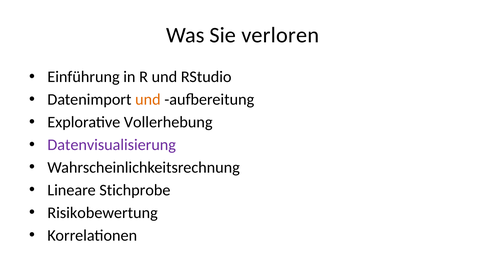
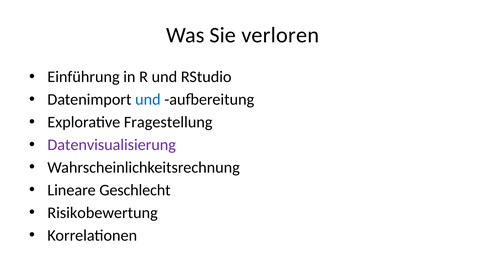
und colour: orange -> blue (148, 100)
Vollerhebung: Vollerhebung -> Fragestellung (168, 122)
Stichprobe: Stichprobe -> Geschlecht (135, 190)
